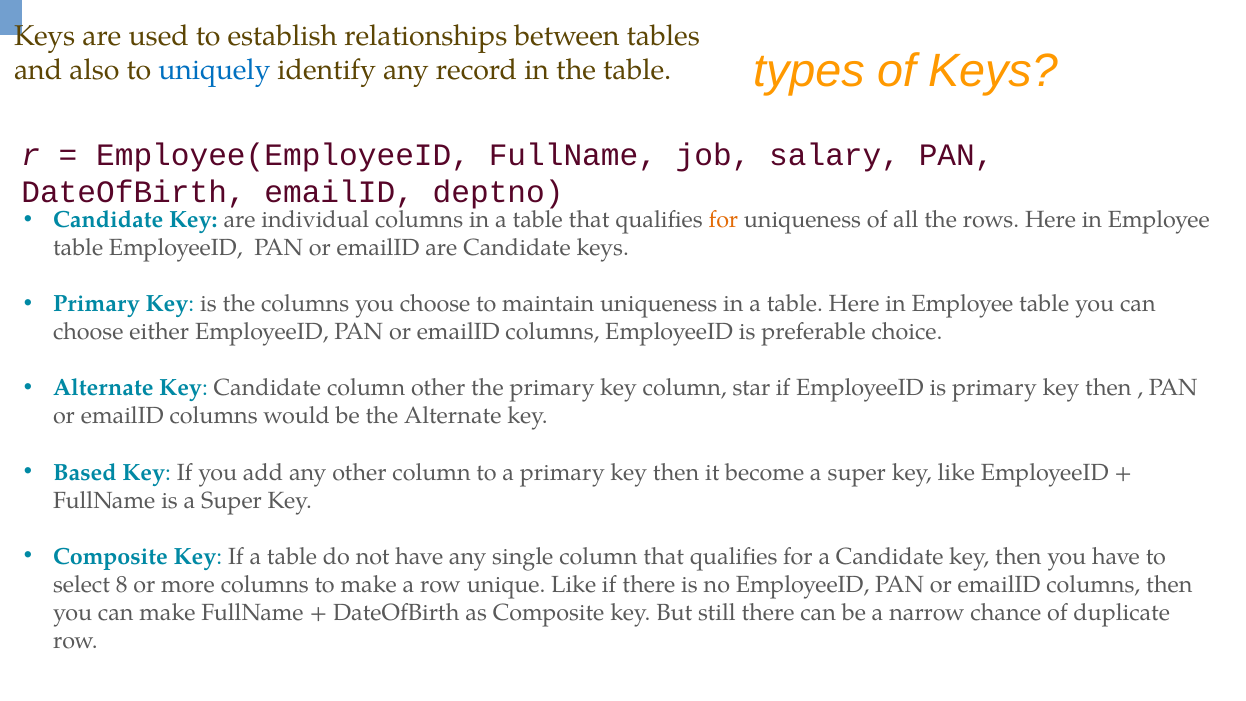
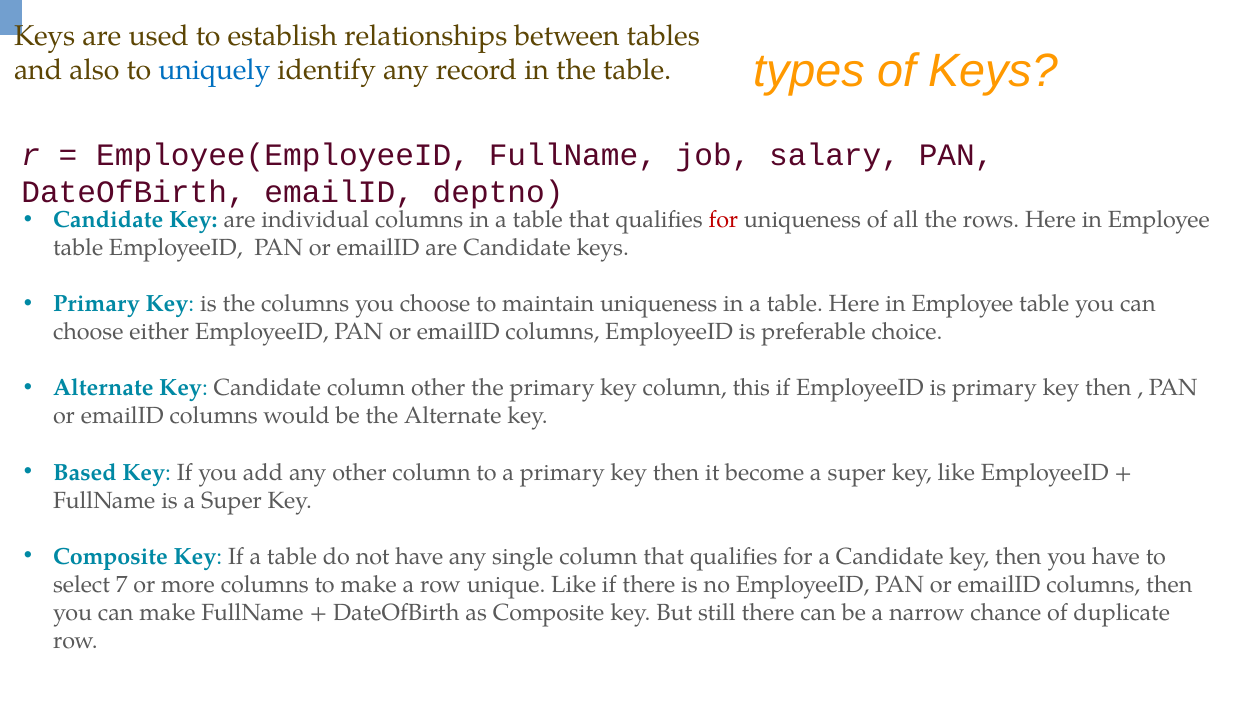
for colour: orange -> red (723, 220)
star: star -> this (751, 388)
8: 8 -> 7 (122, 584)
